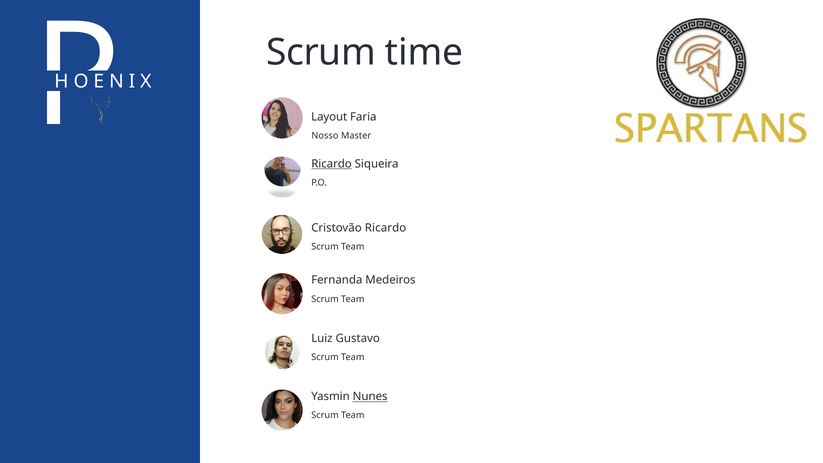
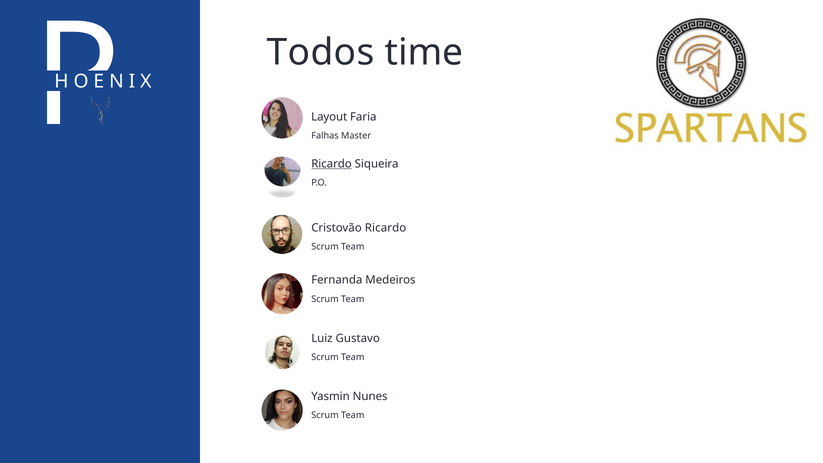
Scrum: Scrum -> Todos (321, 52)
Nosso: Nosso -> Falhas (325, 136)
Nunes underline: present -> none (370, 397)
